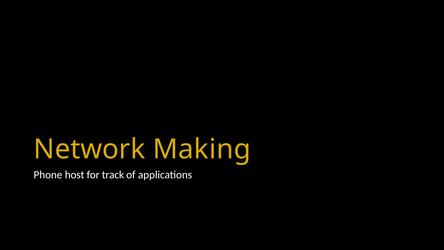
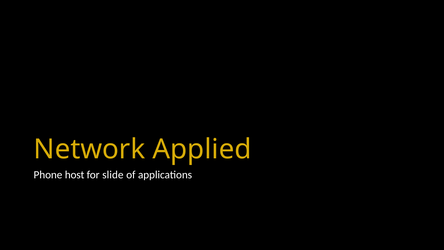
Making: Making -> Applied (202, 149)
track: track -> slide (113, 175)
